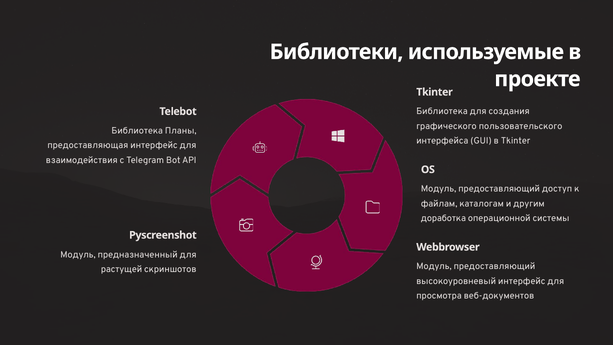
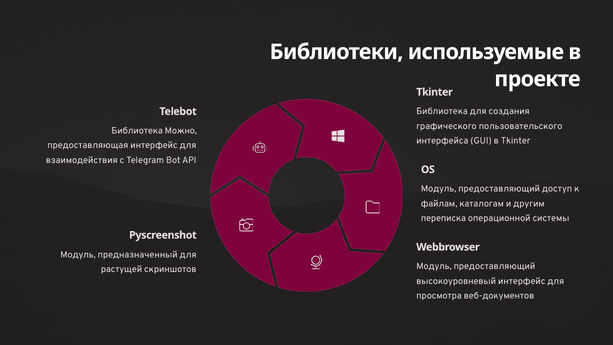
Планы: Планы -> Можно (181, 131)
доработка: доработка -> переписка (443, 218)
